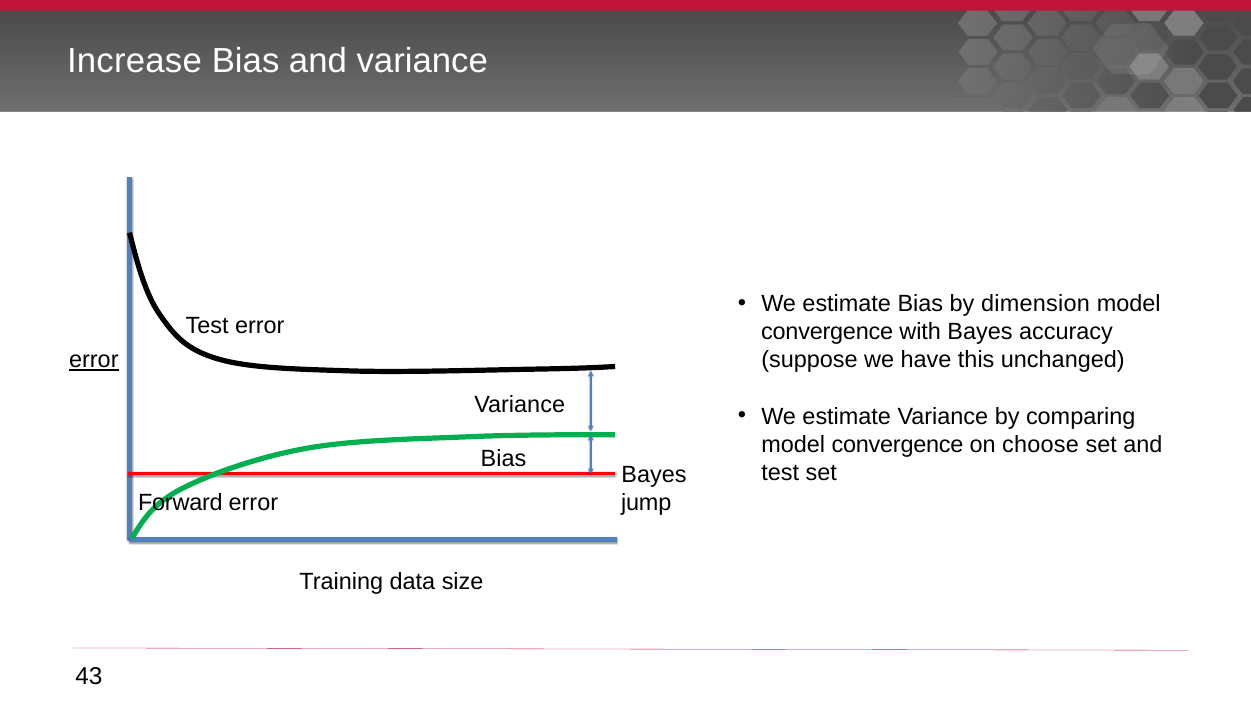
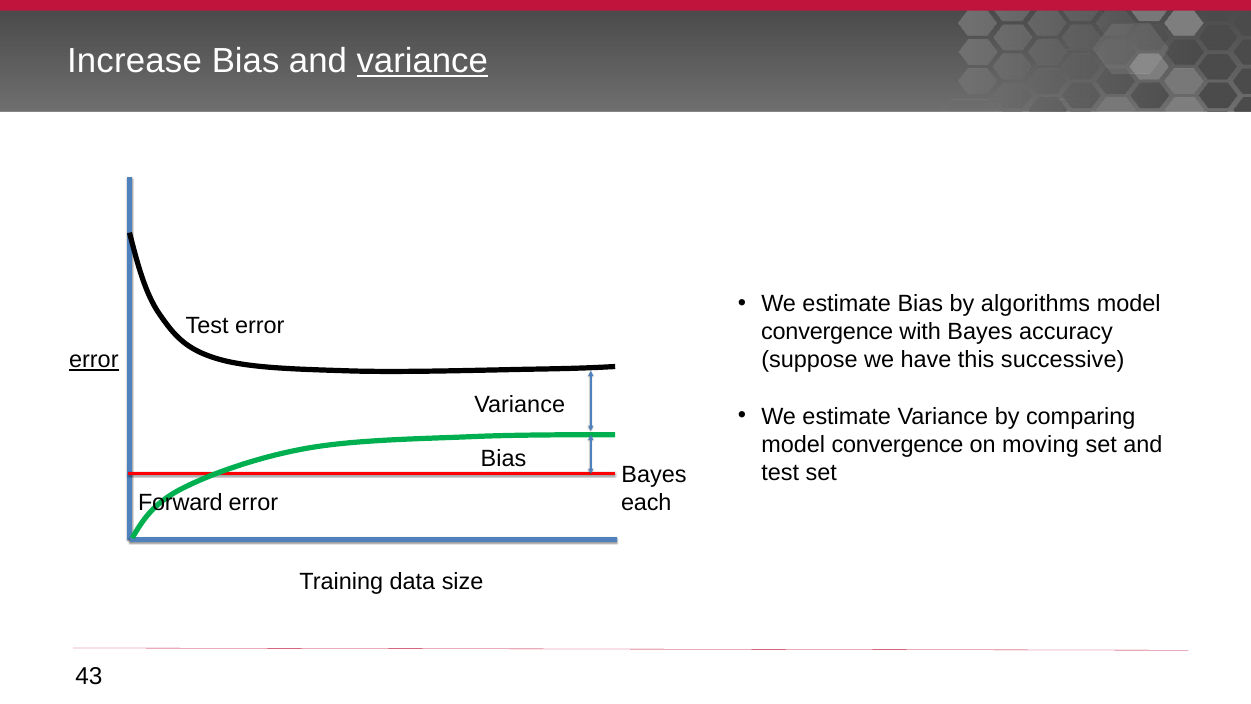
variance underline: none -> present (422, 61)
dimension: dimension -> algorithms (1036, 304)
unchanged: unchanged -> successive (1063, 360)
choose: choose -> moving (1041, 444)
jump: jump -> each (646, 503)
